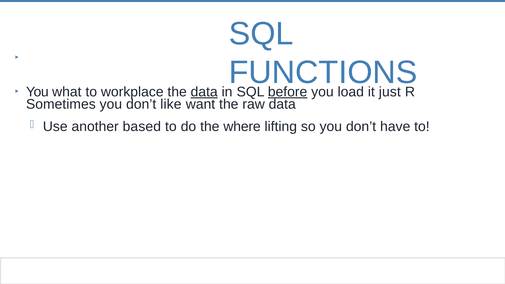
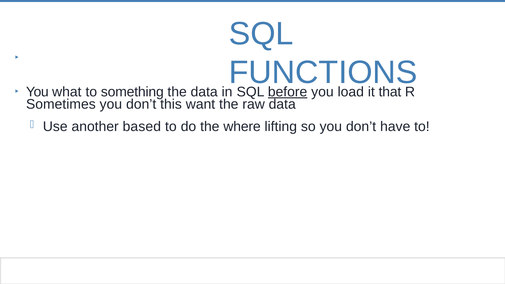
workplace: workplace -> something (132, 92)
data underline: present -> none (204, 92)
just: just -> that (390, 92)
like: like -> this (171, 104)
